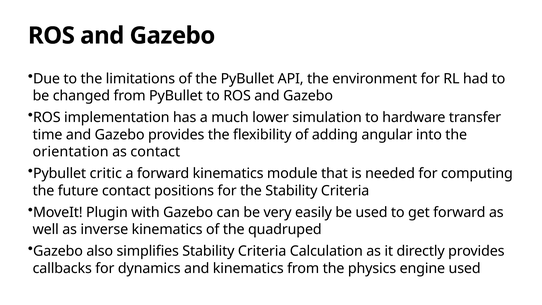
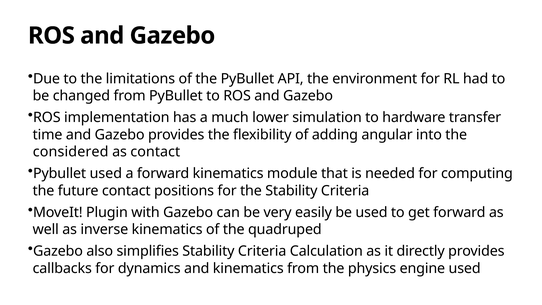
orientation: orientation -> considered (71, 152)
Pybullet critic: critic -> used (106, 173)
